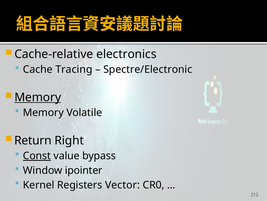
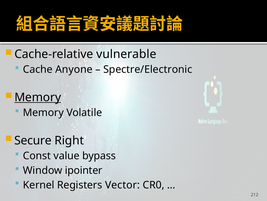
electronics: electronics -> vulnerable (126, 54)
Tracing: Tracing -> Anyone (74, 69)
Return: Return -> Secure (33, 140)
Const underline: present -> none (37, 155)
